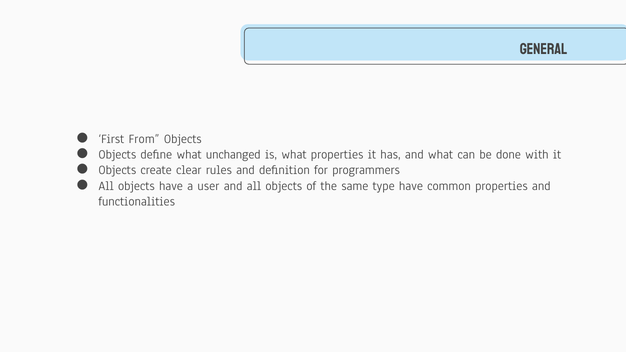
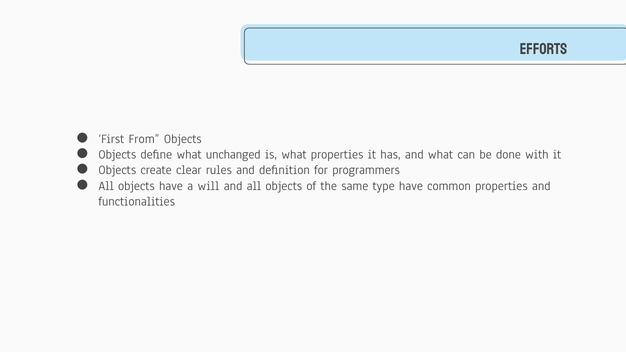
General: General -> Efforts (543, 49)
user: user -> will (208, 186)
